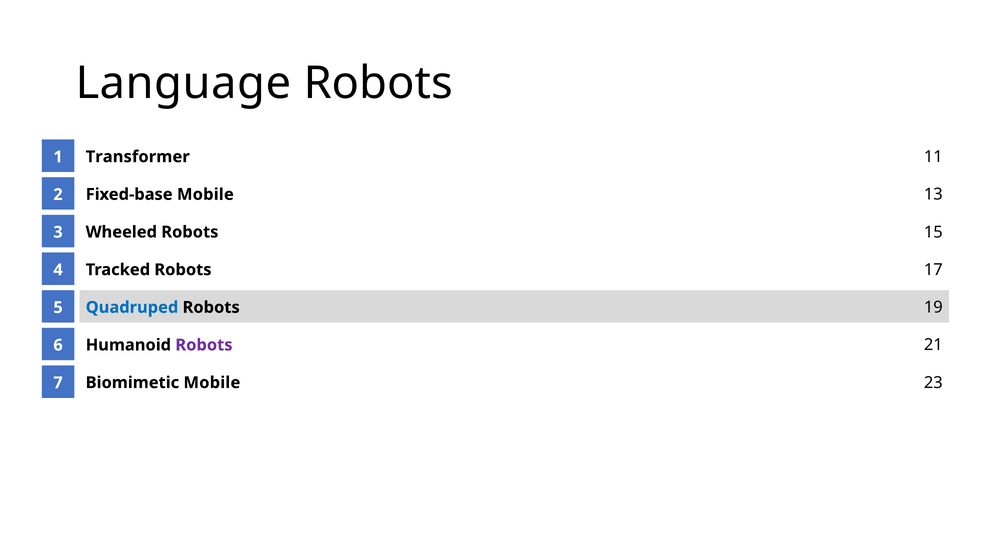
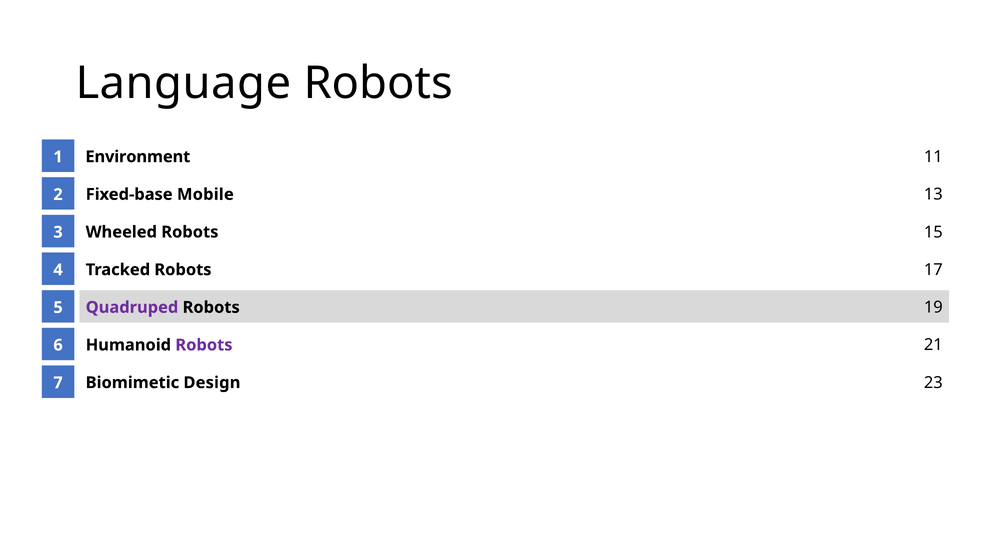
Transformer: Transformer -> Environment (138, 157)
Quadruped colour: blue -> purple (132, 308)
Biomimetic Mobile: Mobile -> Design (212, 383)
